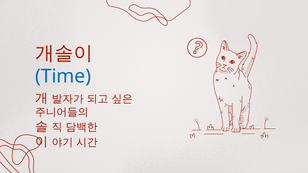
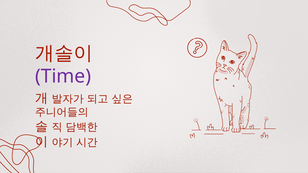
Time colour: blue -> purple (63, 76)
